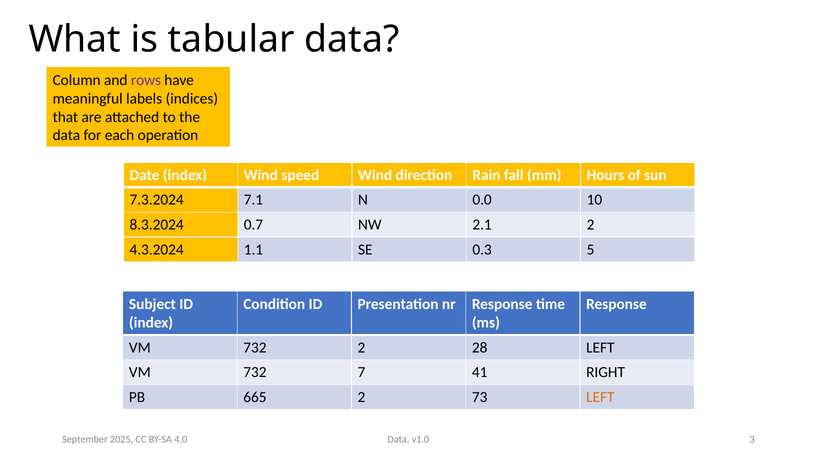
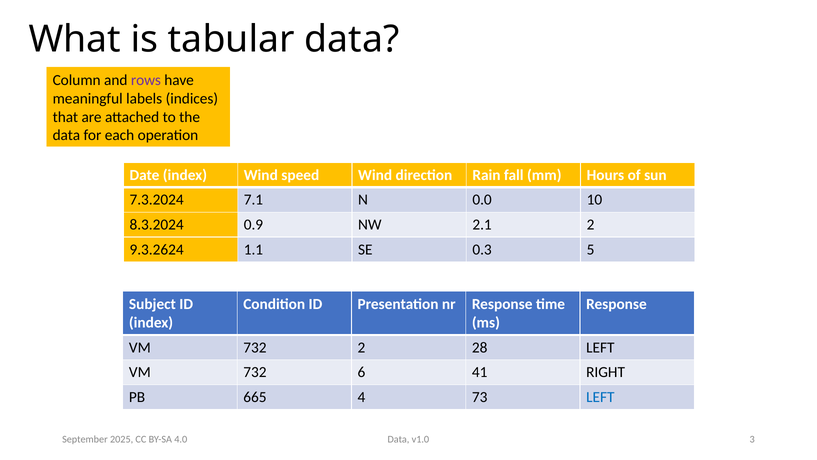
0.7: 0.7 -> 0.9 (253, 225)
4.3.2024: 4.3.2024 -> 9.3.2624 (157, 249)
7: 7 -> 6 (361, 372)
665 2: 2 -> 4 (361, 397)
LEFT colour: orange -> blue (600, 397)
